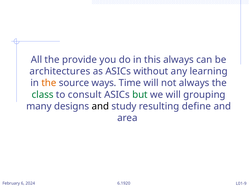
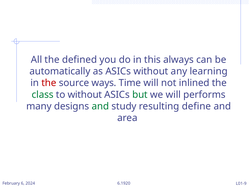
provide: provide -> defined (80, 60)
architectures: architectures -> automatically (60, 71)
the colour: orange -> red (49, 83)
not always: always -> inlined (194, 83)
to consult: consult -> without (85, 94)
grouping: grouping -> performs (204, 94)
and colour: black -> green (100, 106)
